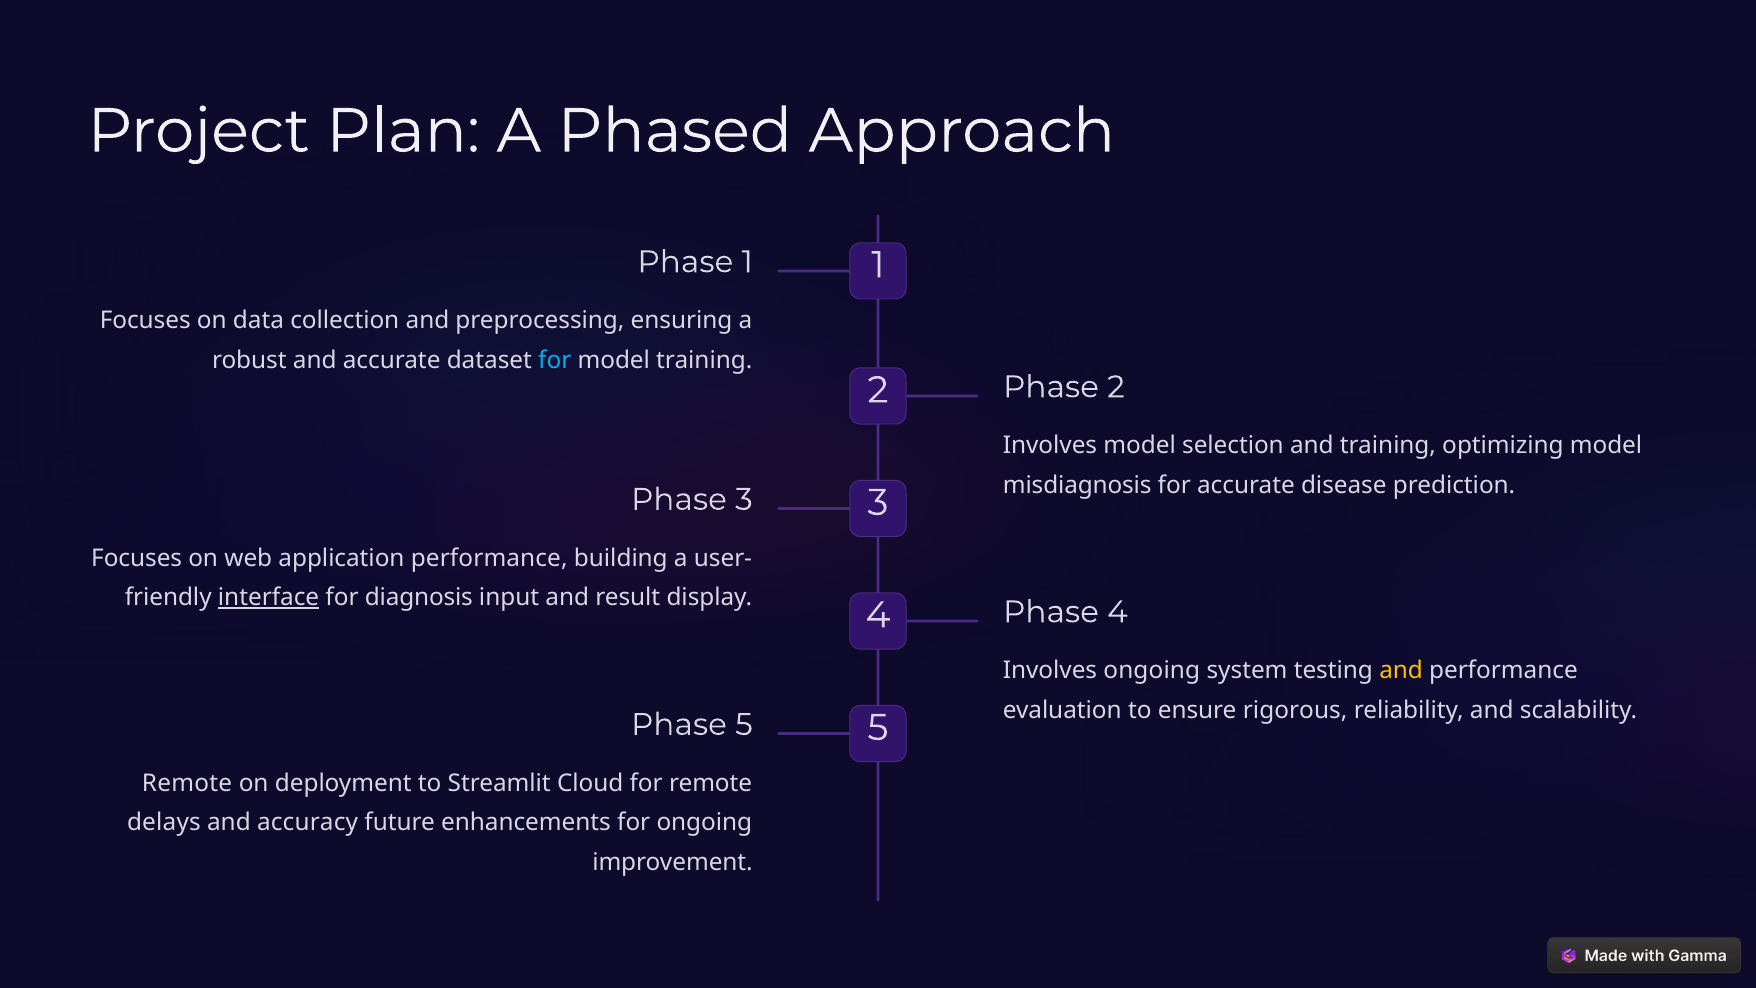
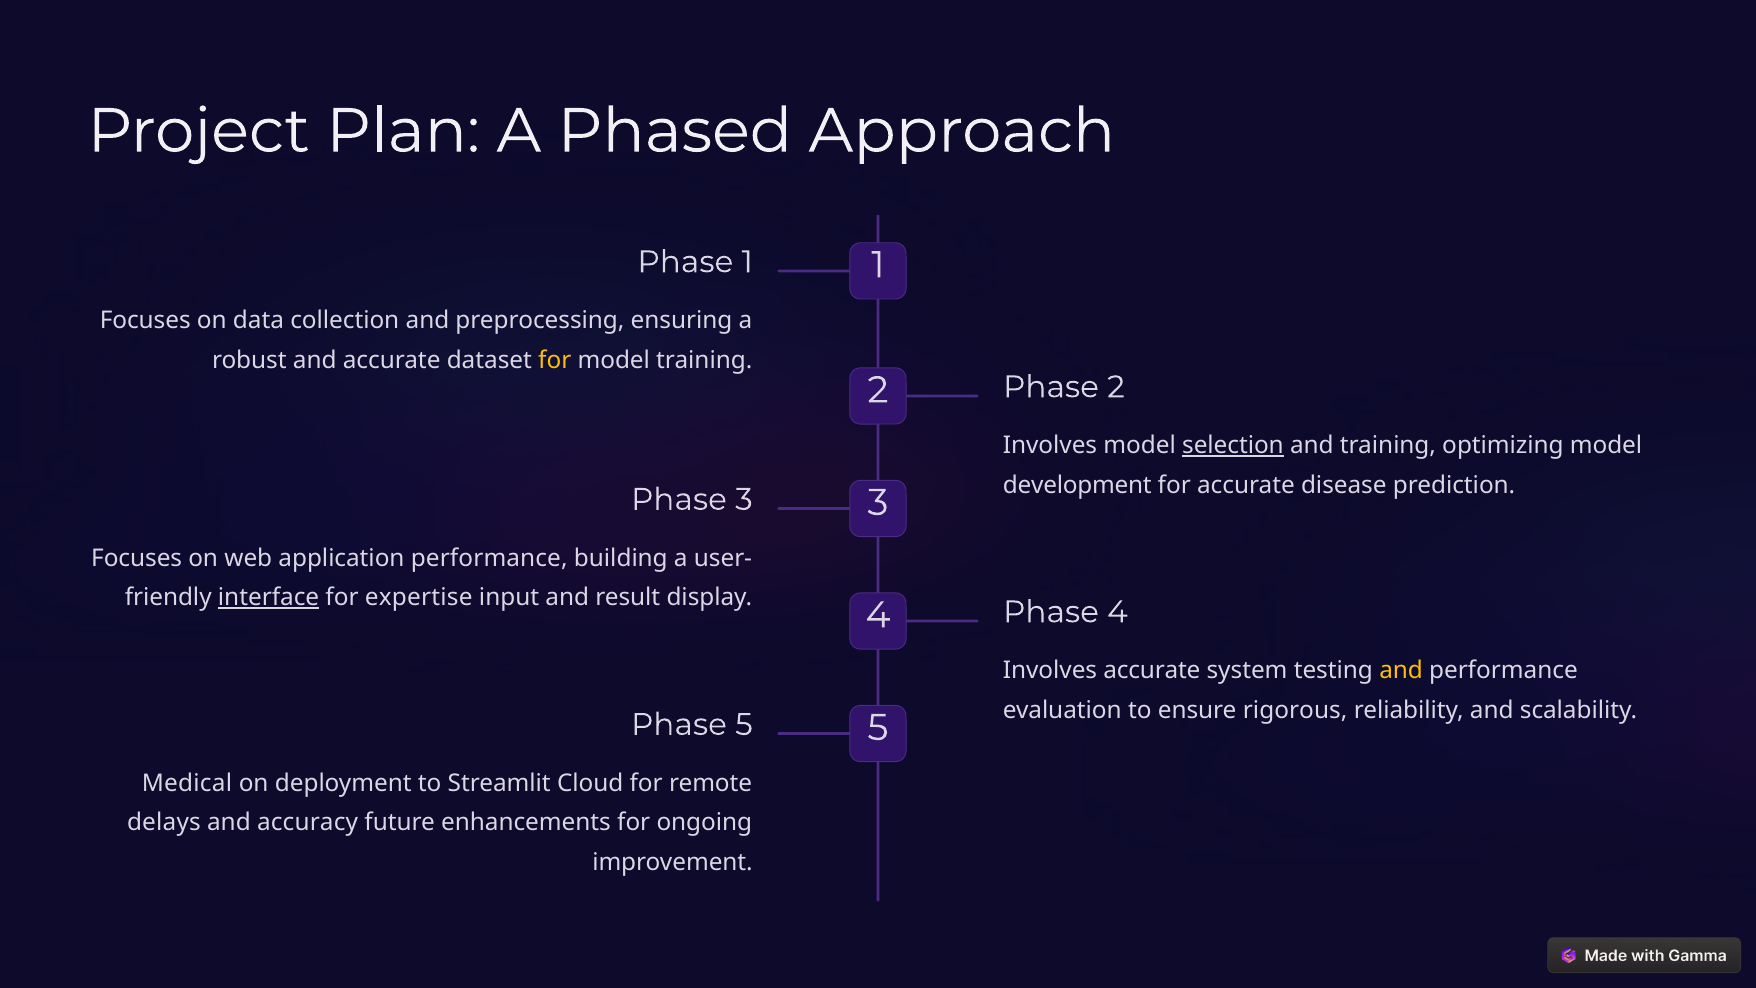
for colour: light blue -> yellow (555, 360)
selection underline: none -> present (1233, 445)
misdiagnosis: misdiagnosis -> development (1077, 485)
diagnosis: diagnosis -> expertise (419, 597)
Involves ongoing: ongoing -> accurate (1152, 670)
Remote: Remote -> Medical (187, 783)
